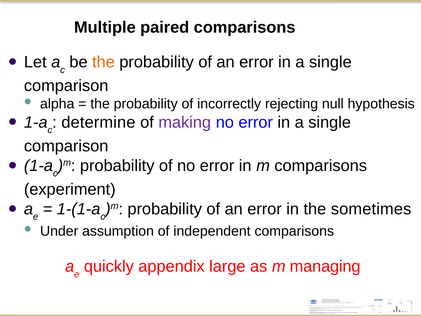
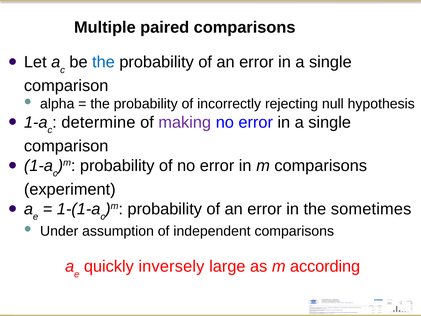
the colour: orange -> blue (103, 62)
appendix: appendix -> inversely (171, 266)
managing: managing -> according (325, 266)
